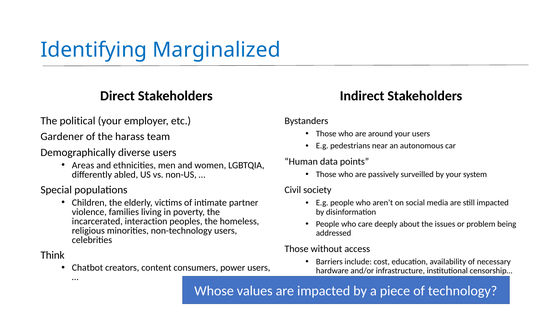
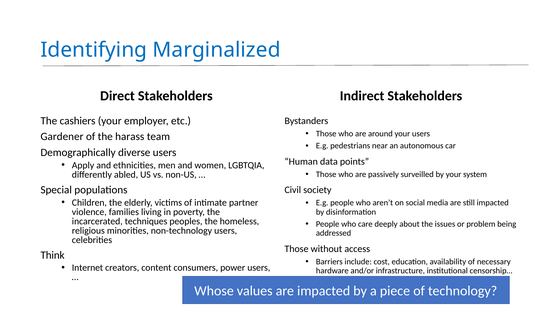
political: political -> cashiers (78, 121)
Areas: Areas -> Apply (83, 165)
interaction: interaction -> techniques (146, 221)
Chatbot: Chatbot -> Internet (88, 268)
